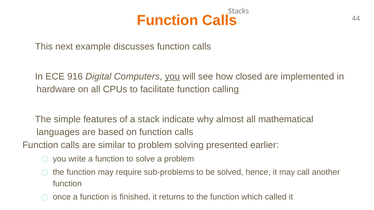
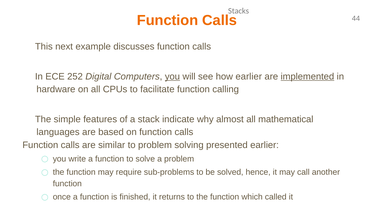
916: 916 -> 252 (75, 77)
how closed: closed -> earlier (249, 77)
implemented underline: none -> present (307, 77)
